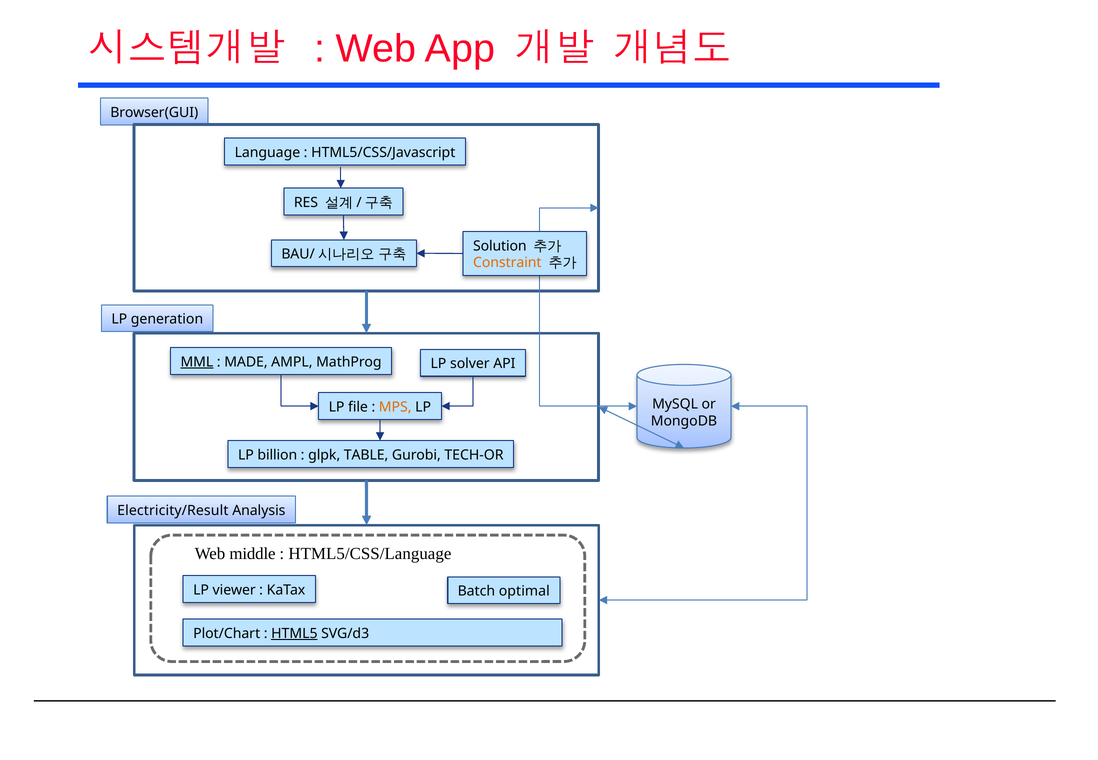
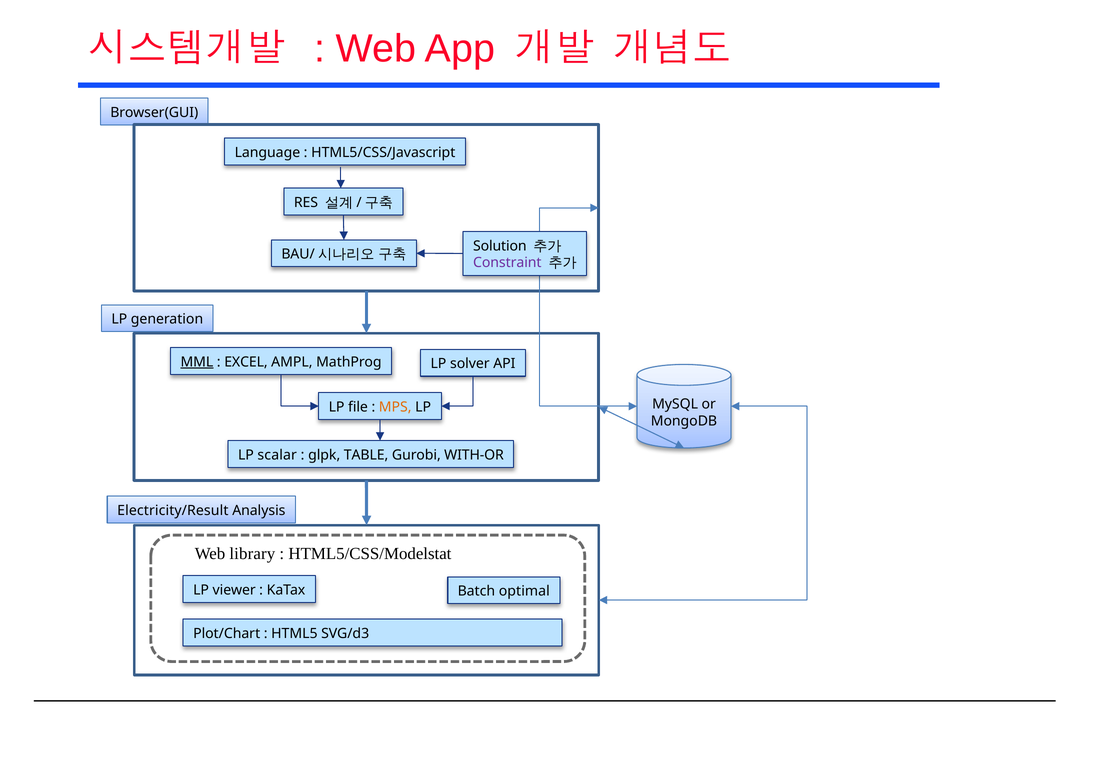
Constraint colour: orange -> purple (507, 263)
MADE: MADE -> EXCEL (246, 362)
billion: billion -> scalar (277, 455)
TECH-OR: TECH-OR -> WITH-OR (474, 455)
middle: middle -> library (252, 554)
HTML5/CSS/Language: HTML5/CSS/Language -> HTML5/CSS/Modelstat (370, 554)
HTML5 underline: present -> none (294, 634)
